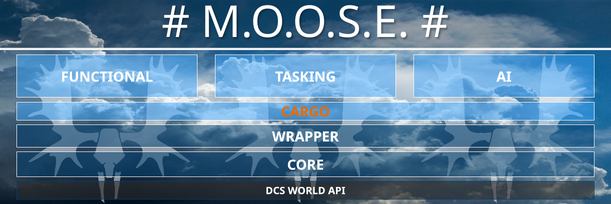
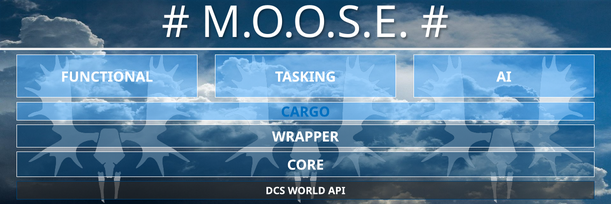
CARGO colour: orange -> blue (305, 112)
